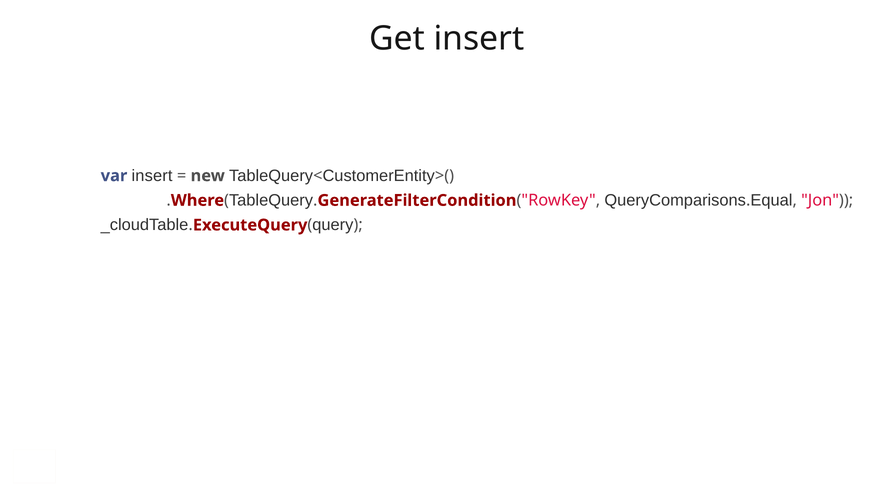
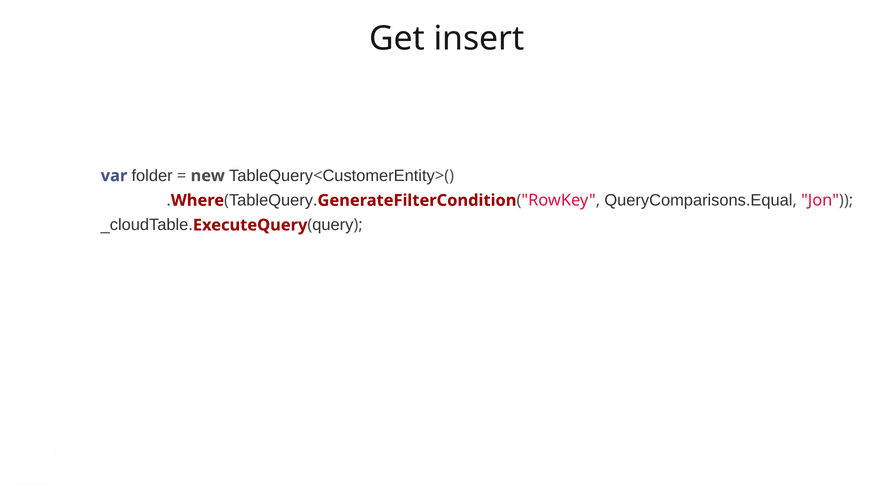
var insert: insert -> folder (152, 176)
